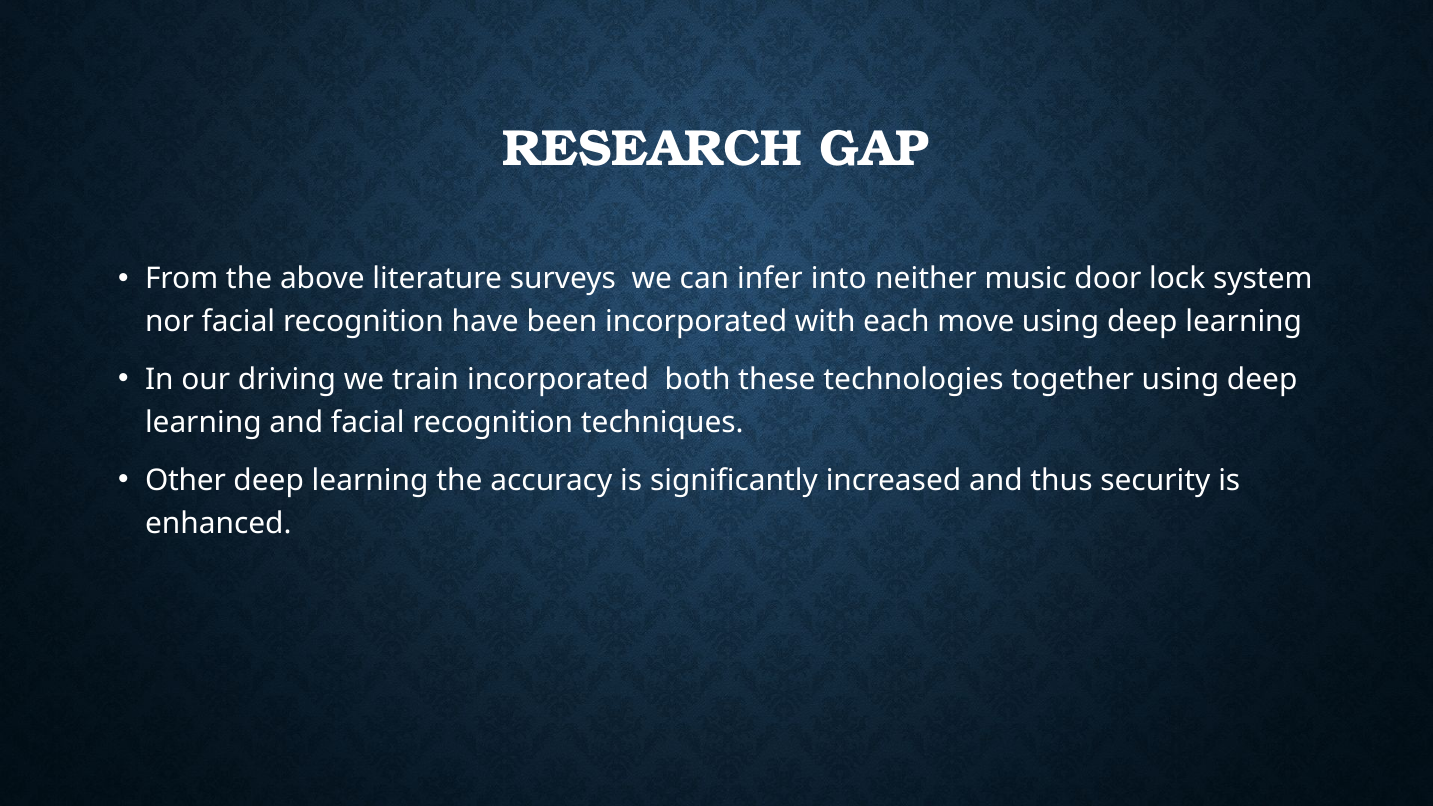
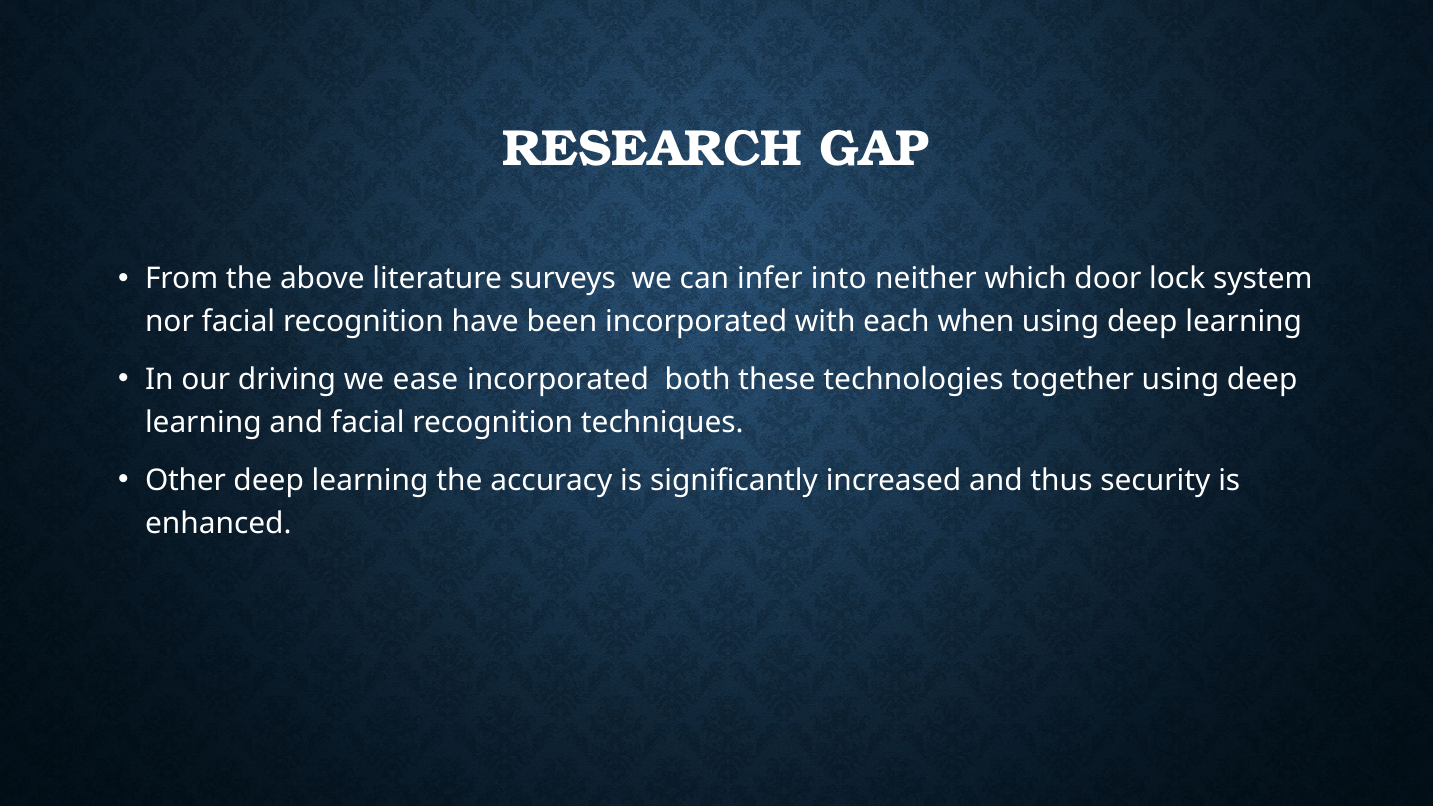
music: music -> which (1026, 279)
move: move -> when (976, 322)
train: train -> ease (425, 380)
